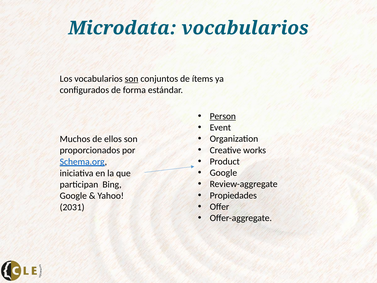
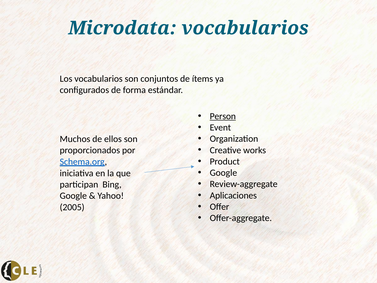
son underline: present -> none (132, 79)
Propiedades: Propiedades -> Aplicaciones (233, 195)
2031: 2031 -> 2005 (72, 207)
